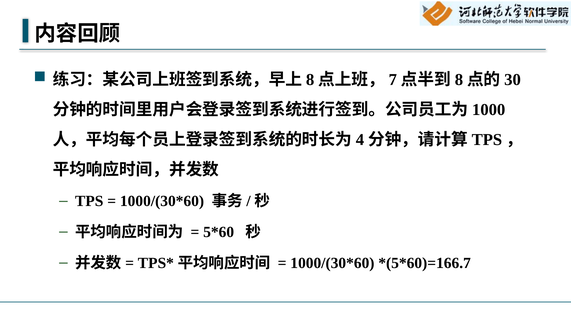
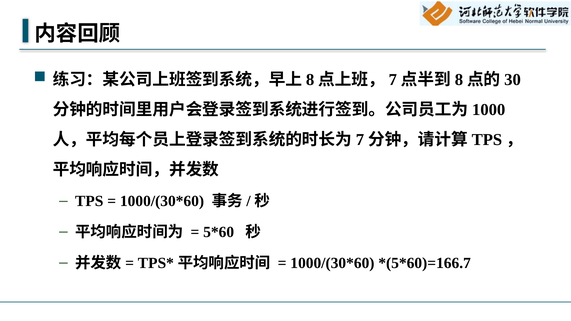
4: 4 -> 7 (360, 140)
